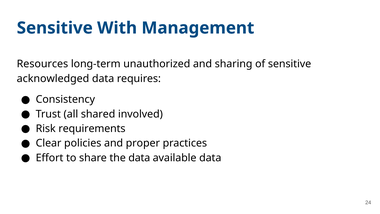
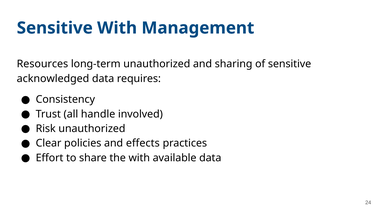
shared: shared -> handle (98, 114)
Risk requirements: requirements -> unauthorized (92, 128)
proper: proper -> effects (143, 143)
the data: data -> with (139, 158)
